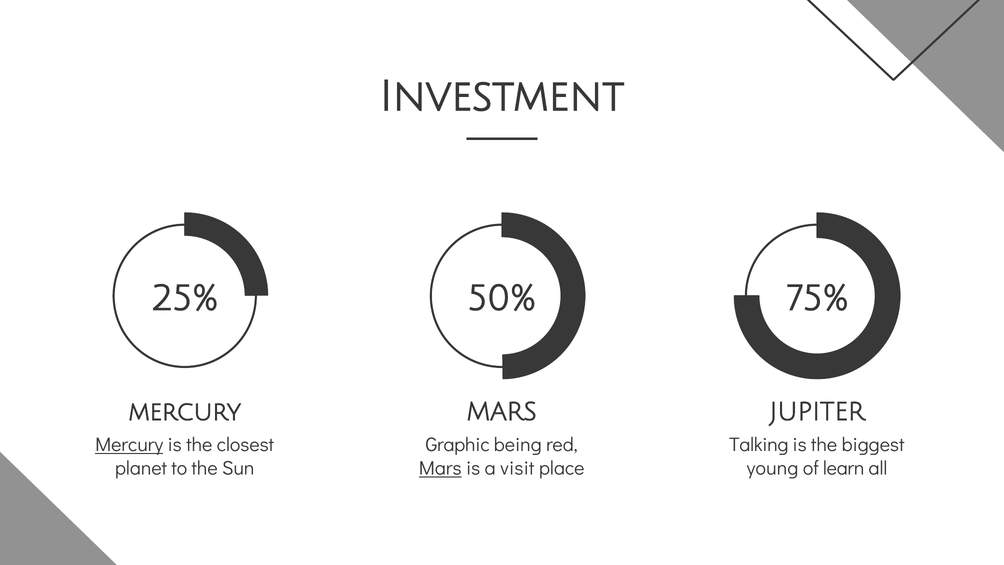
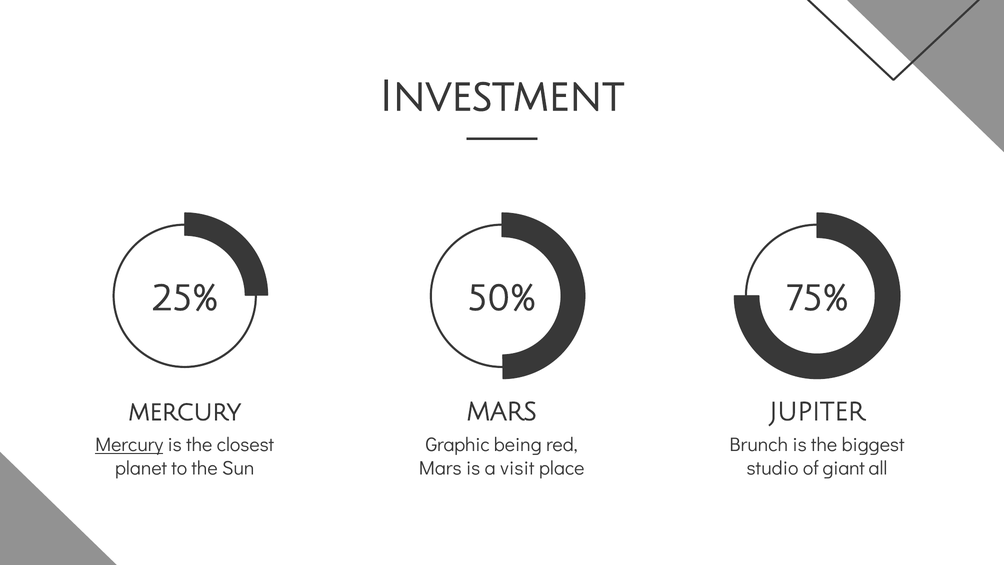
Talking: Talking -> Brunch (759, 445)
Mars underline: present -> none (440, 468)
young: young -> studio (773, 468)
learn: learn -> giant (844, 468)
